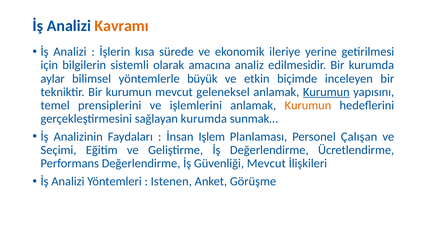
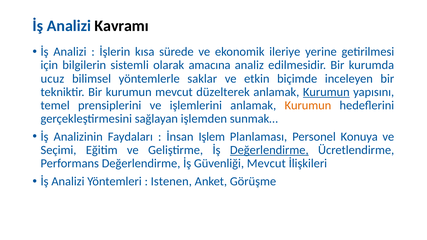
Kavramı colour: orange -> black (122, 26)
aylar: aylar -> ucuz (52, 79)
büyük: büyük -> saklar (202, 79)
geleneksel: geleneksel -> düzelterek (223, 92)
sağlayan kurumda: kurumda -> işlemden (204, 119)
Çalışan: Çalışan -> Konuya (359, 137)
Değerlendirme underline: none -> present (269, 150)
